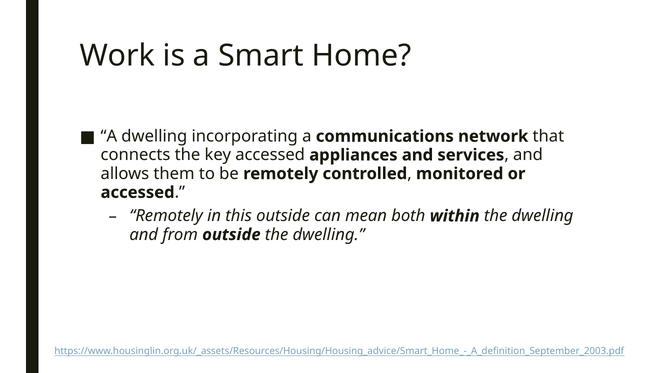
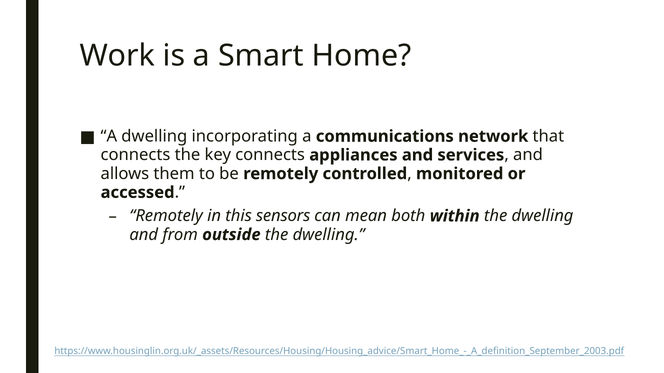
key accessed: accessed -> connects (270, 155)
this outside: outside -> sensors (283, 216)
